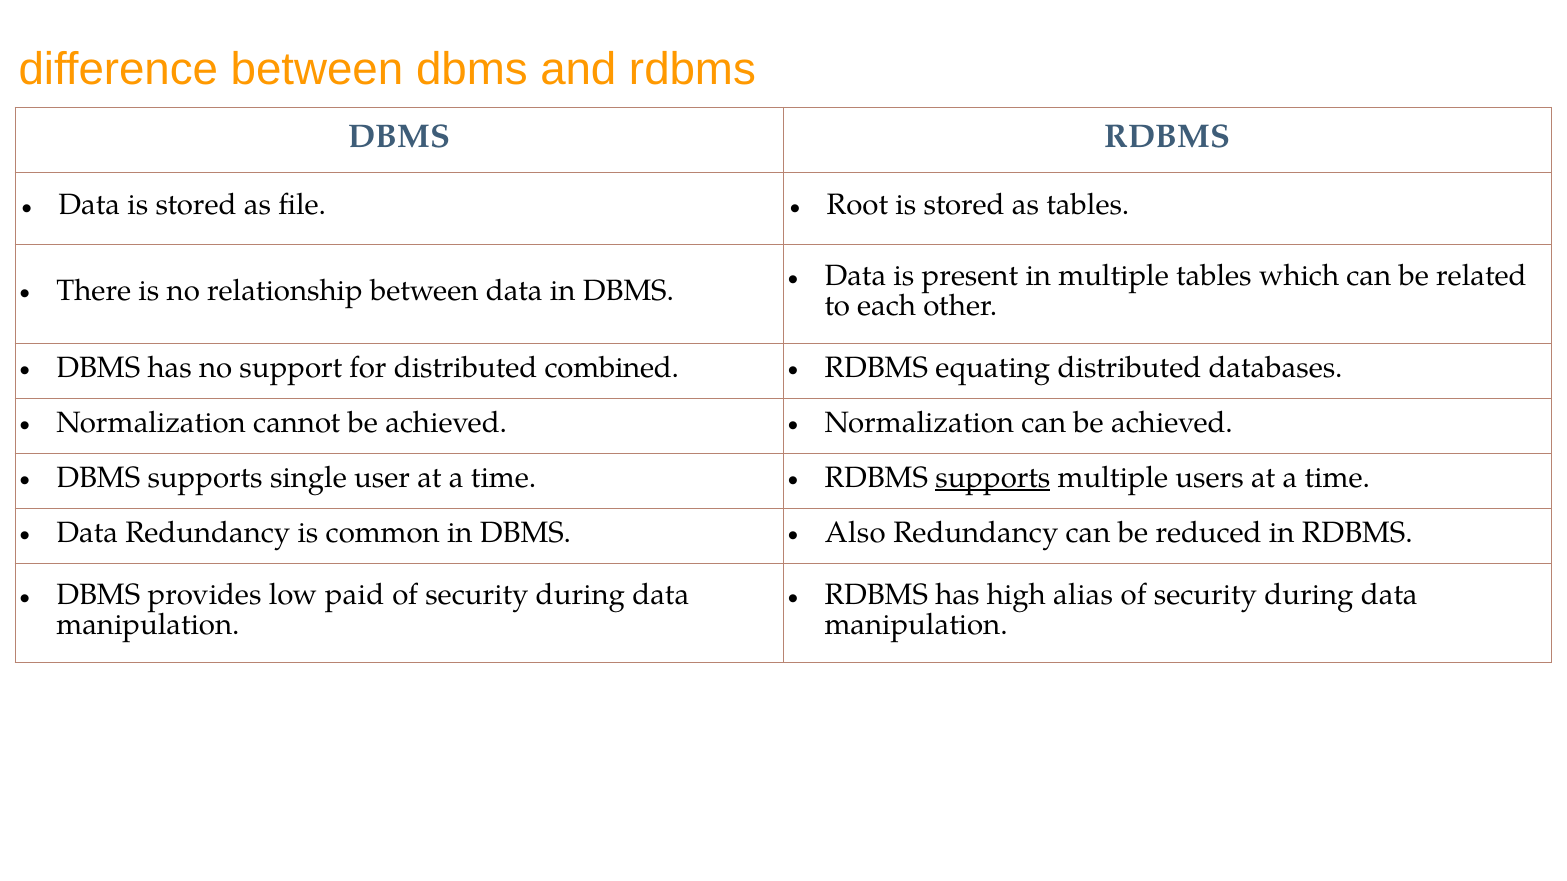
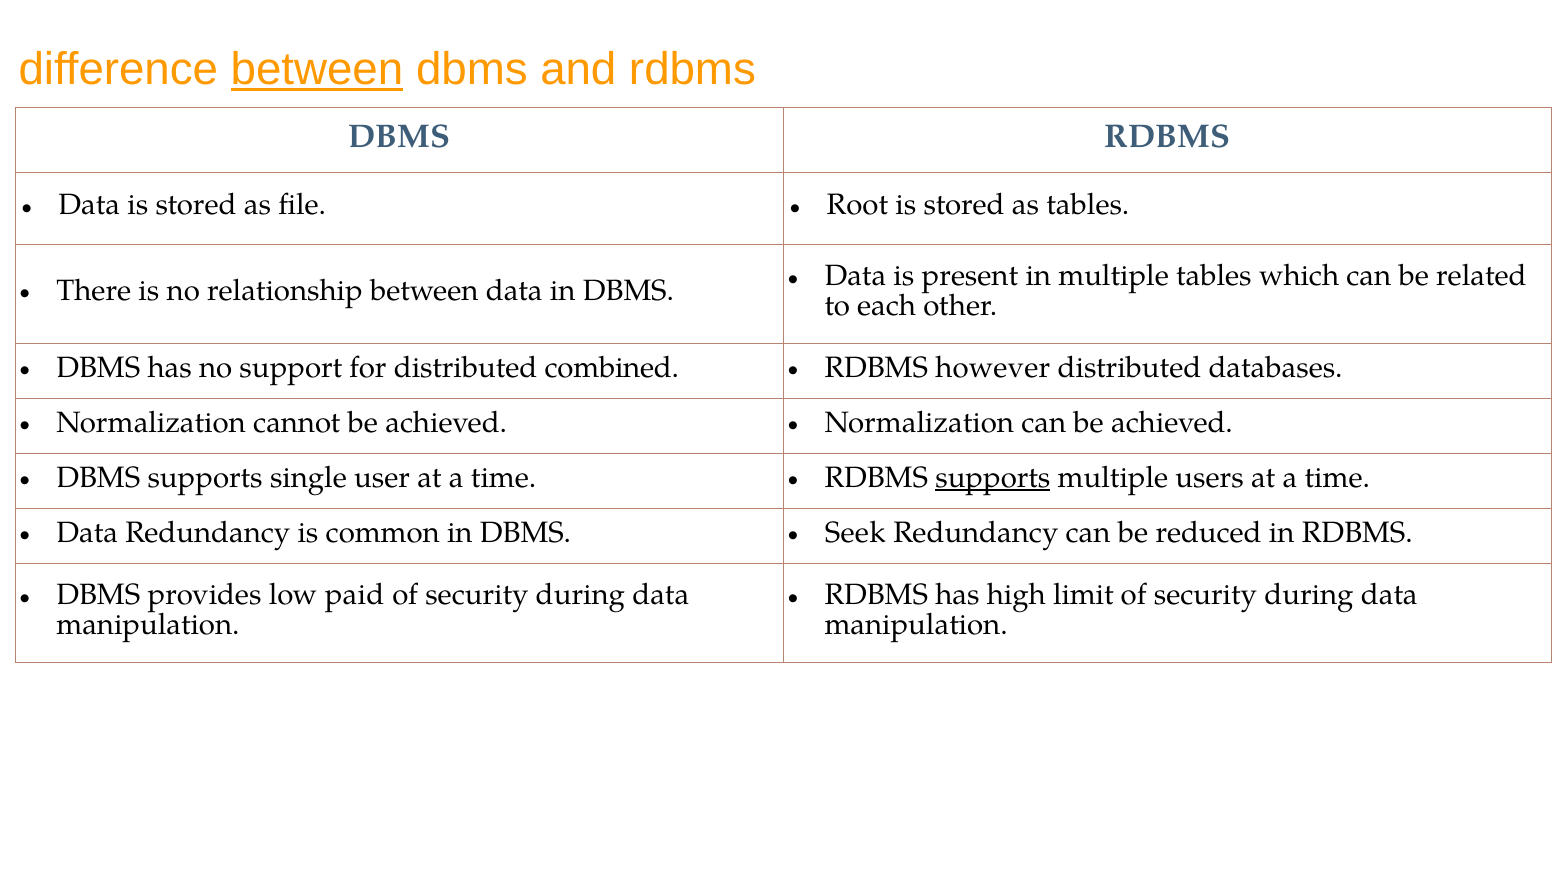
between underline: none -> present (317, 70)
equating: equating -> however (993, 368)
Also: Also -> Seek (855, 533)
alias: alias -> limit (1083, 595)
